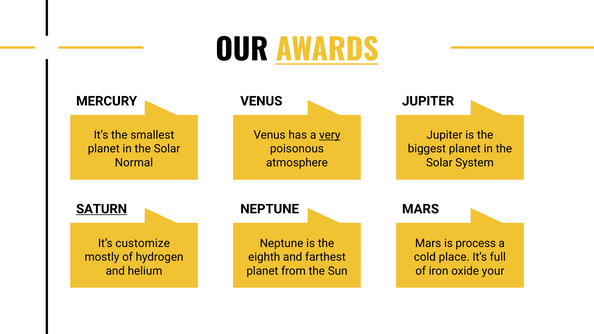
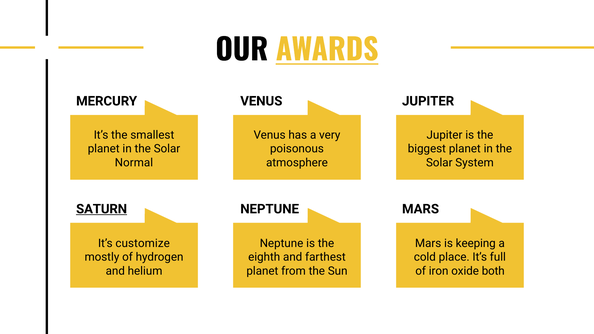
very underline: present -> none (330, 135)
process: process -> keeping (476, 243)
your: your -> both (493, 271)
